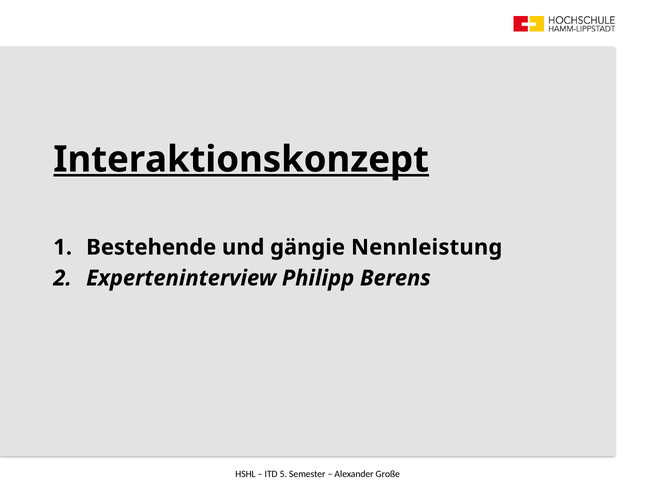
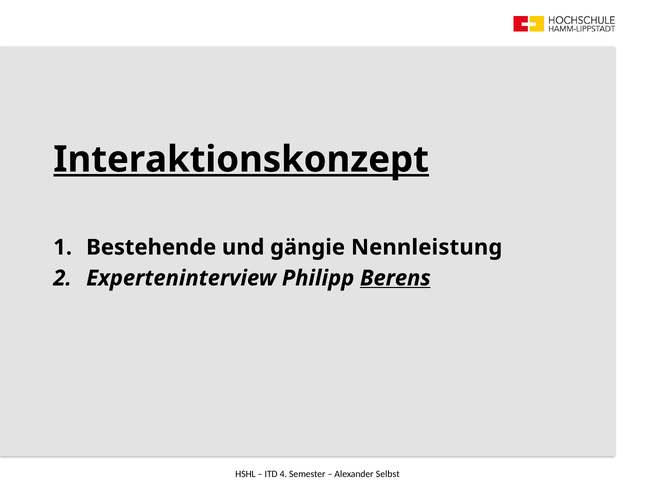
Berens underline: none -> present (395, 278)
5: 5 -> 4 (283, 474)
Große: Große -> Selbst (388, 474)
